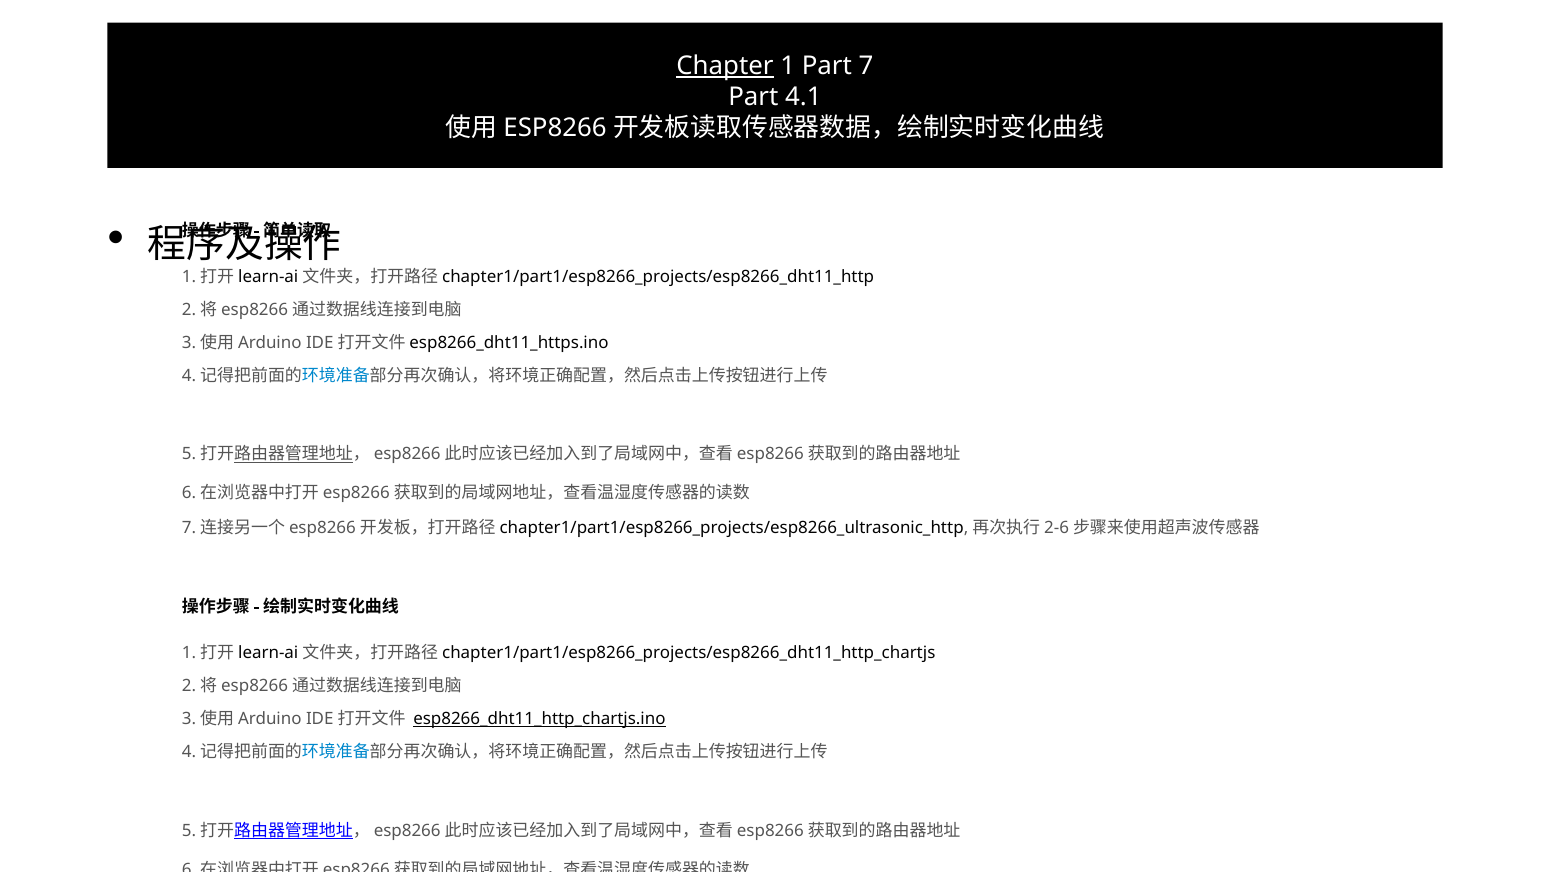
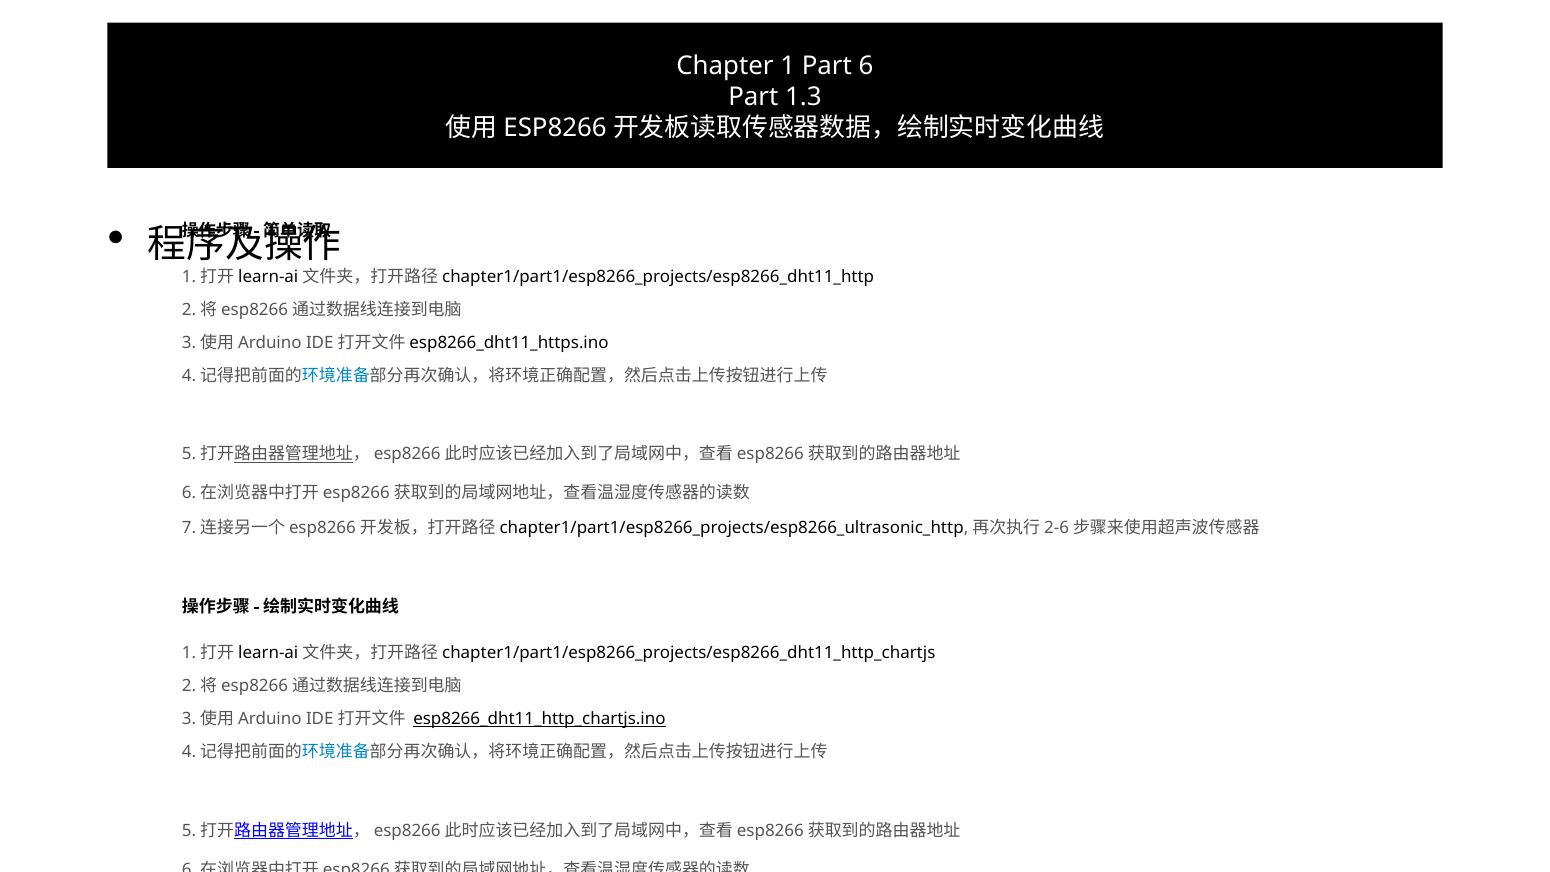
Chapter underline: present -> none (725, 66)
Part 7: 7 -> 6 (866, 66)
4.1: 4.1 -> 1.3 (803, 97)
